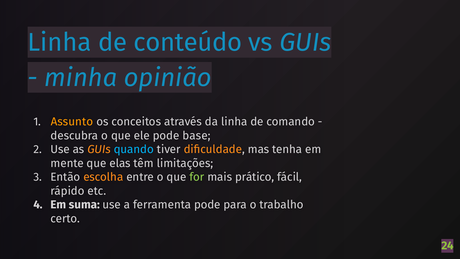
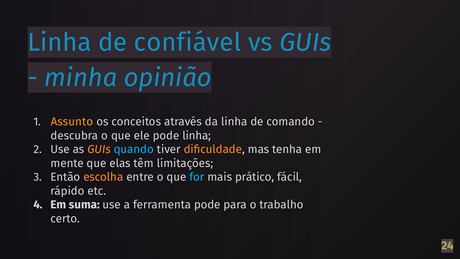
conteúdo: conteúdo -> confiável (188, 42)
pode base: base -> linha (197, 136)
for colour: light green -> light blue (197, 177)
